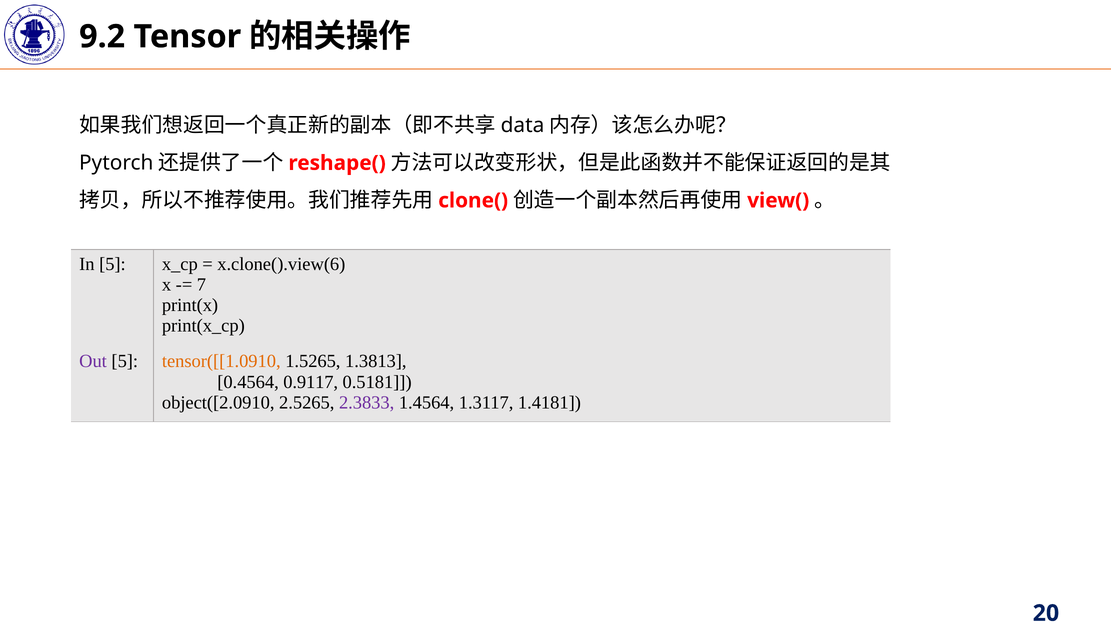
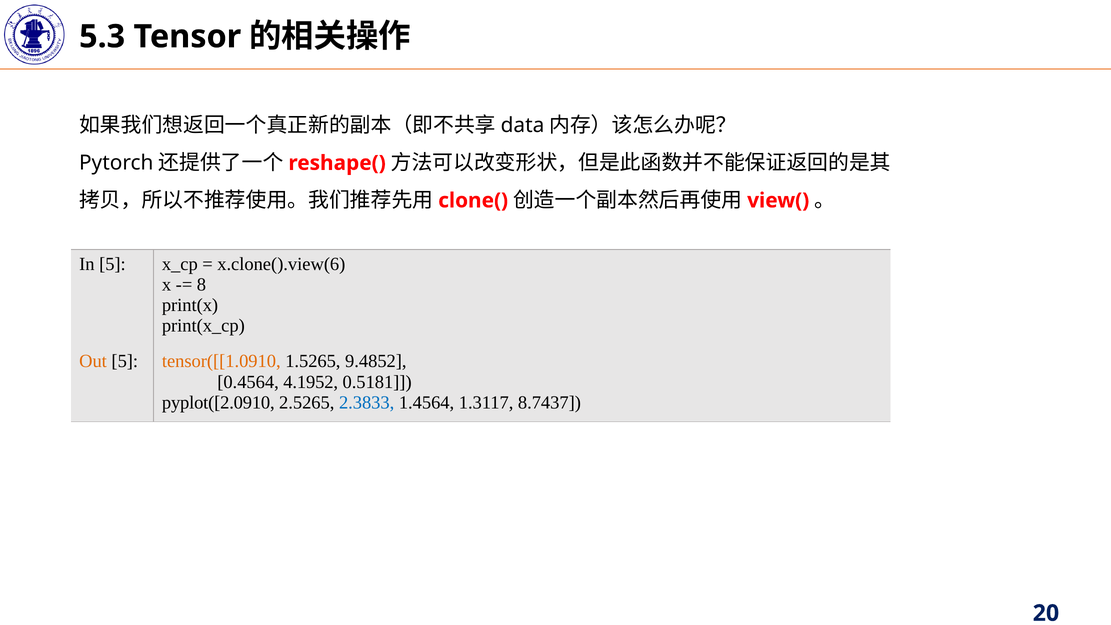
9.2: 9.2 -> 5.3 (102, 37)
7: 7 -> 8 (201, 285)
Out colour: purple -> orange (93, 361)
1.3813: 1.3813 -> 9.4852 (376, 361)
0.9117: 0.9117 -> 4.1952 (311, 382)
object([2.0910: object([2.0910 -> pyplot([2.0910 (218, 402)
2.3833 colour: purple -> blue (367, 402)
1.4181: 1.4181 -> 8.7437 (549, 402)
